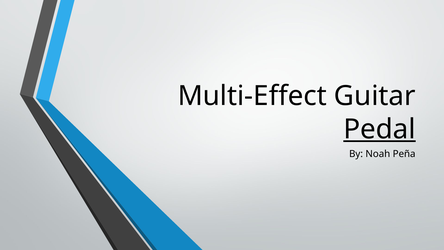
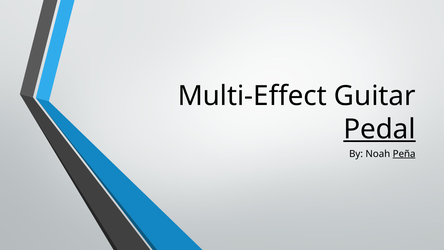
Peña underline: none -> present (404, 154)
